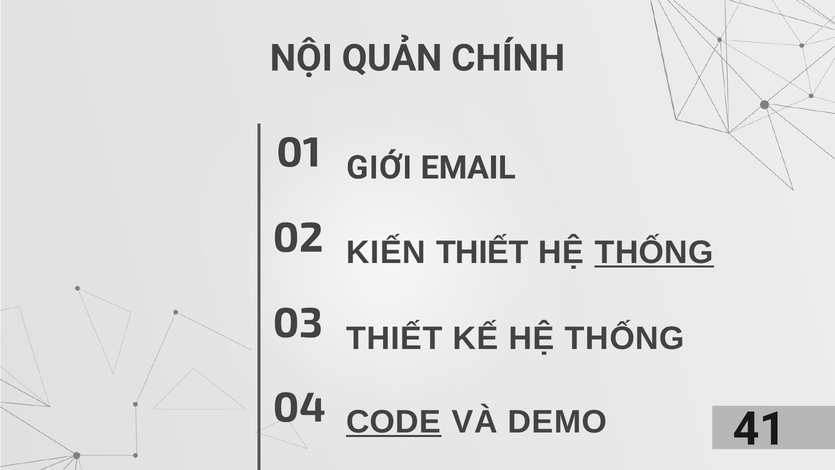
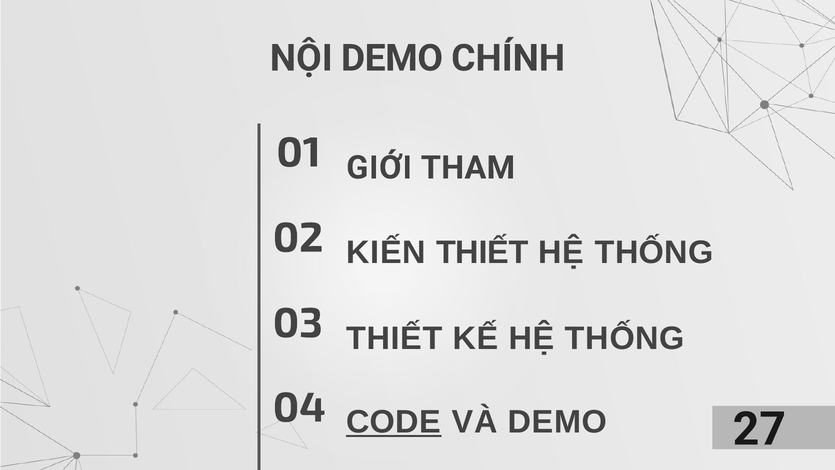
NỘI QUẢN: QUẢN -> DEMO (392, 58)
EMAIL: EMAIL -> THAM (468, 168)
THỐNG underline: present -> none (654, 253)
41: 41 -> 27 (759, 429)
